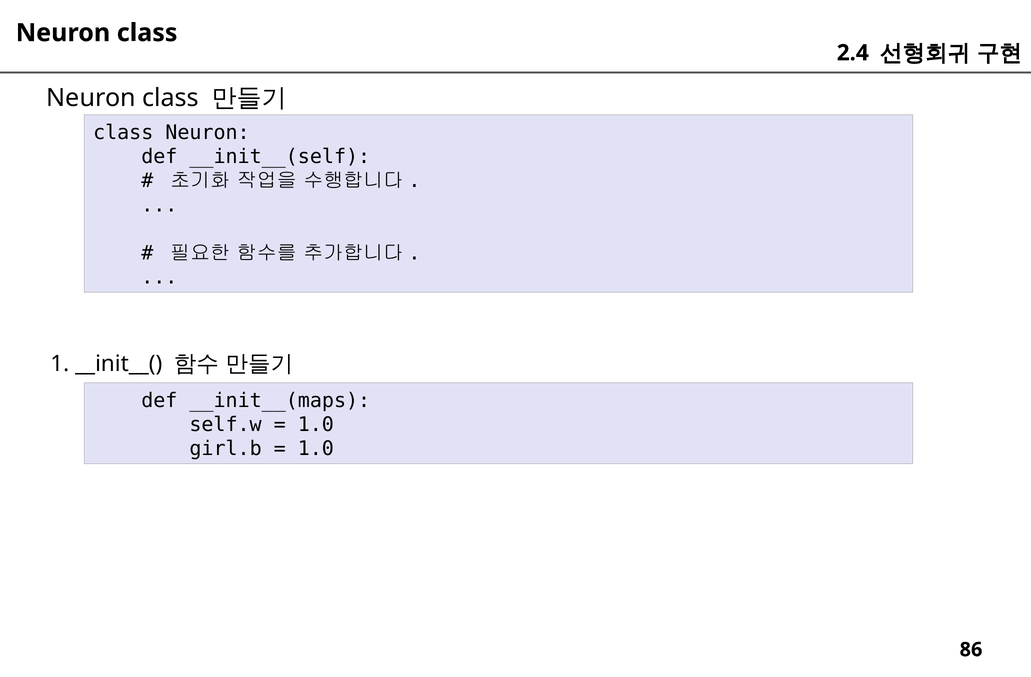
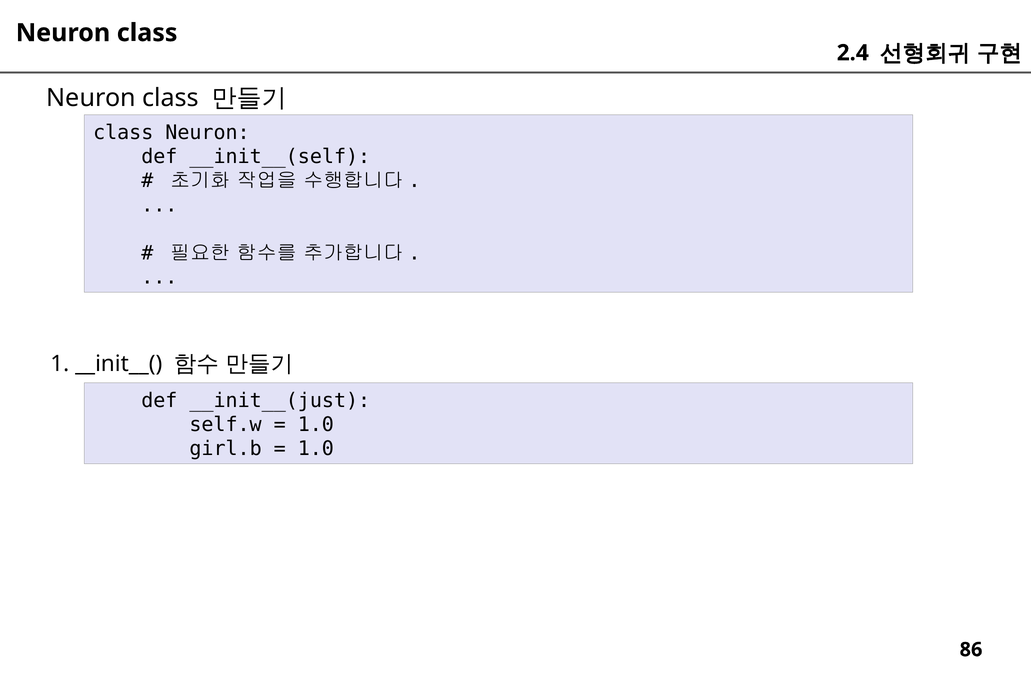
__init__(maps: __init__(maps -> __init__(just (280, 401)
